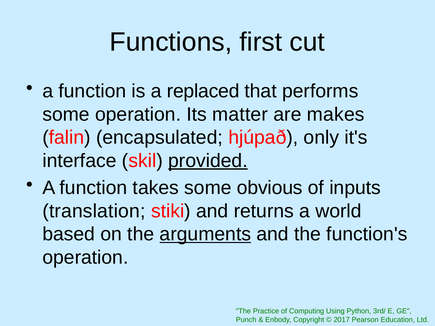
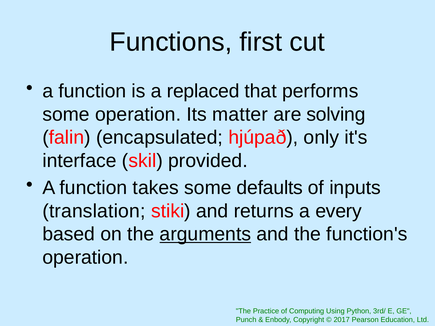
makes: makes -> solving (336, 114)
provided underline: present -> none (208, 161)
obvious: obvious -> defaults (270, 188)
world: world -> every (339, 211)
